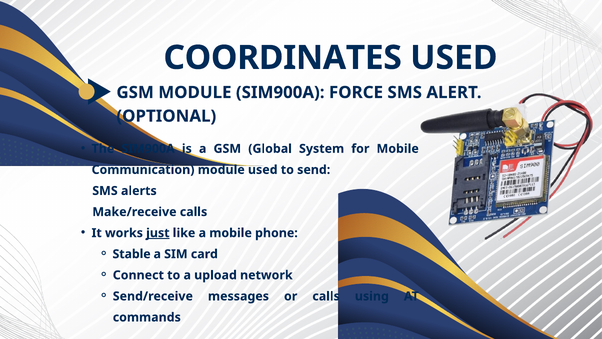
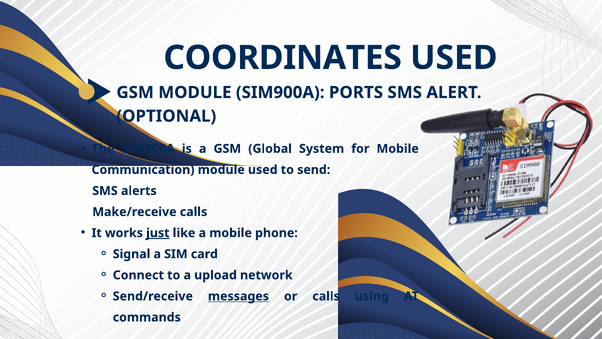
FORCE: FORCE -> PORTS (356, 92)
Stable: Stable -> Signal (132, 254)
messages underline: none -> present (238, 296)
